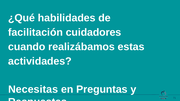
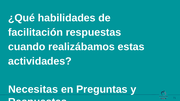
facilitación cuidadores: cuidadores -> respuestas (93, 32)
